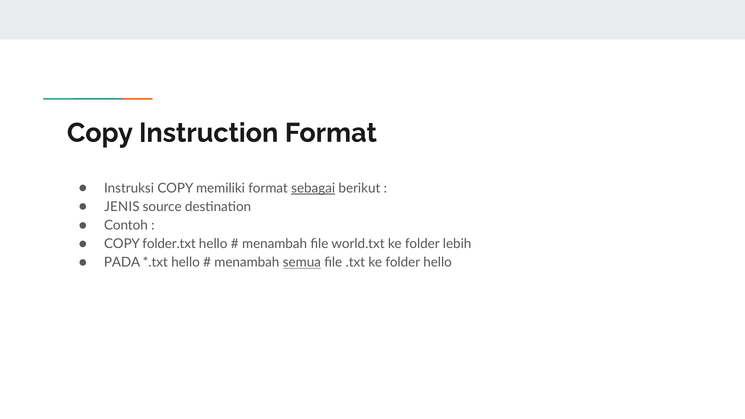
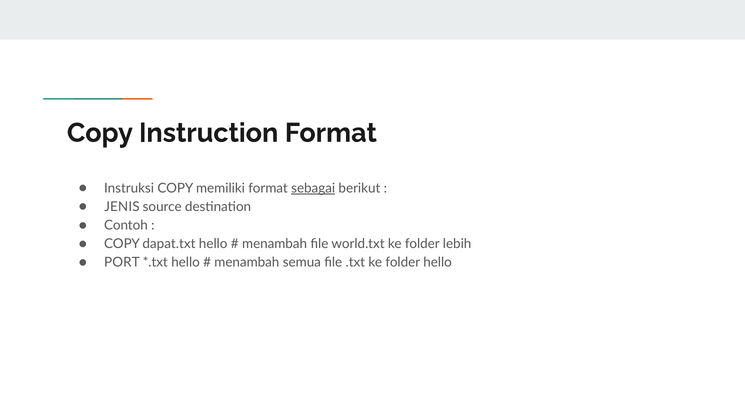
folder.txt: folder.txt -> dapat.txt (169, 244)
PADA: PADA -> PORT (122, 263)
semua underline: present -> none (302, 263)
